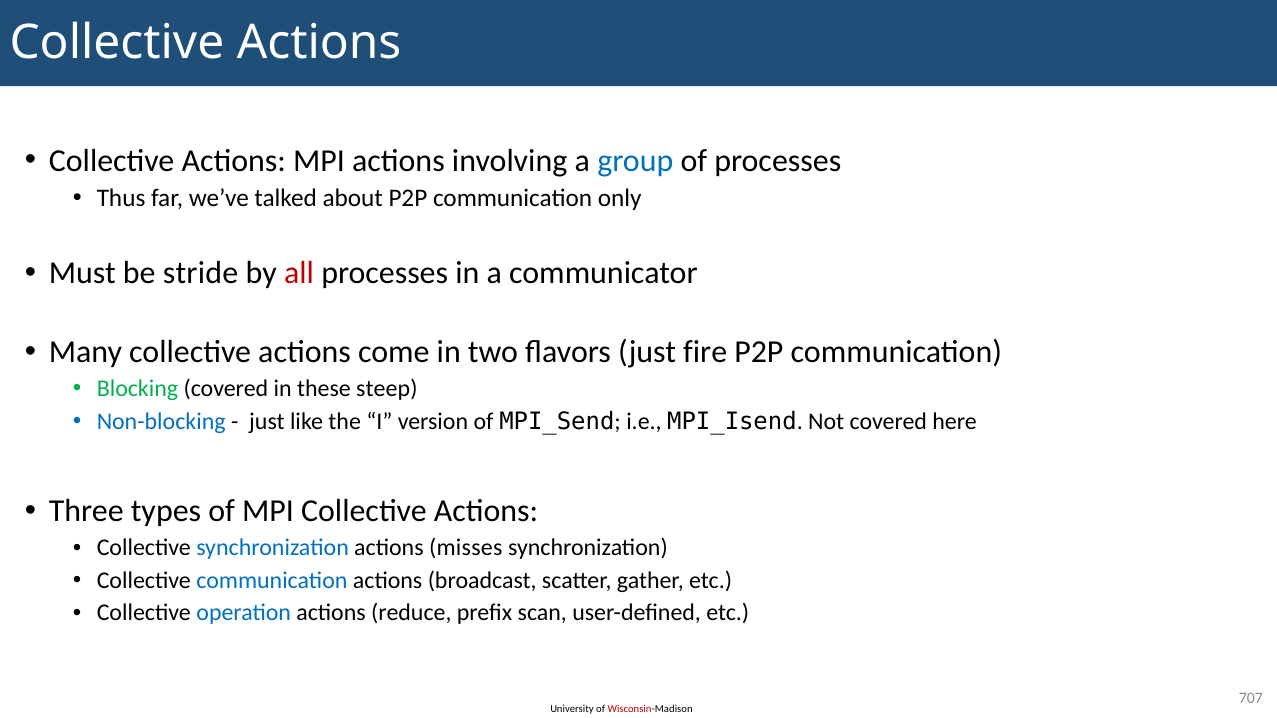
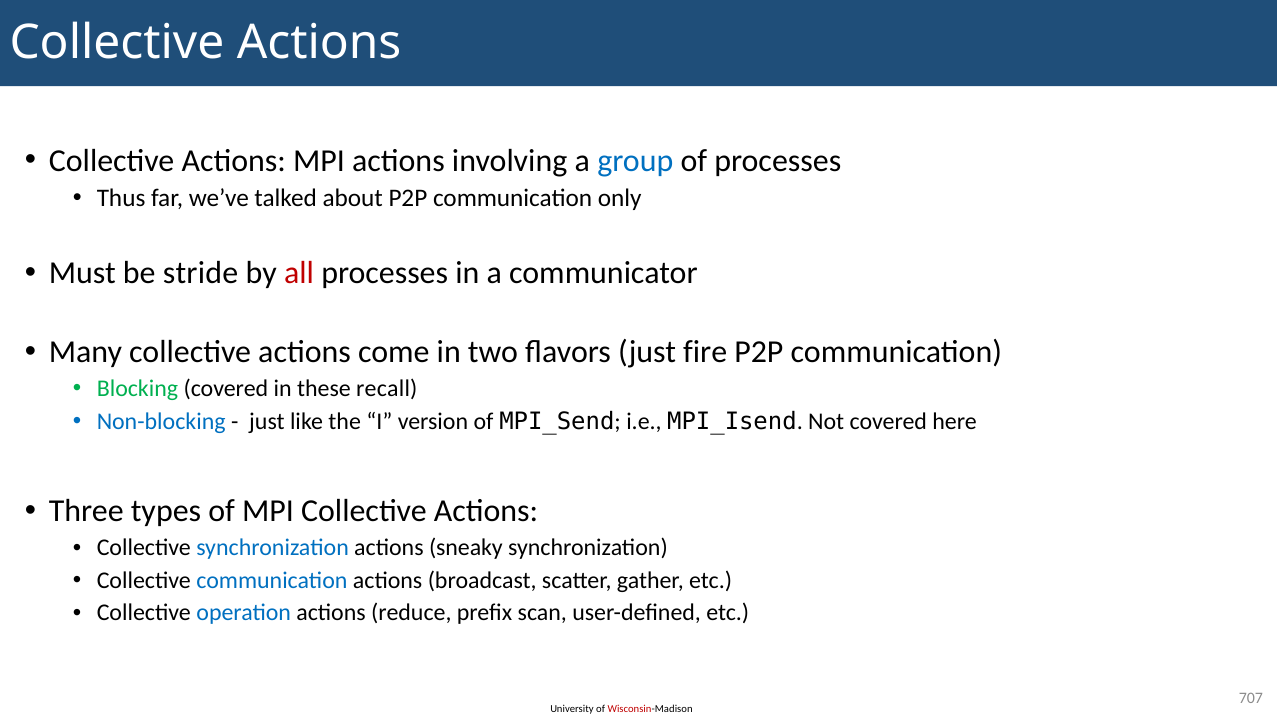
steep: steep -> recall (387, 389)
misses: misses -> sneaky (466, 548)
